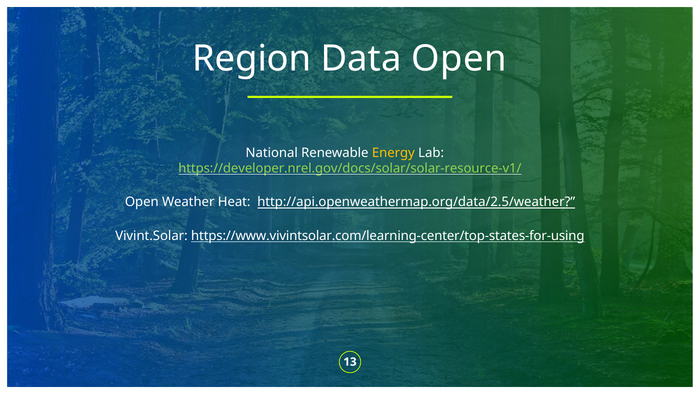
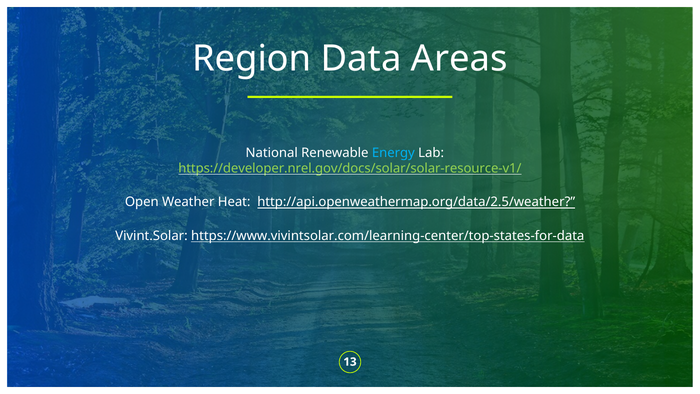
Data Open: Open -> Areas (459, 59)
Energy colour: yellow -> light blue (393, 153)
https://www.vivintsolar.com/learning-center/top-states-for-using: https://www.vivintsolar.com/learning-center/top-states-for-using -> https://www.vivintsolar.com/learning-center/top-states-for-data (388, 236)
